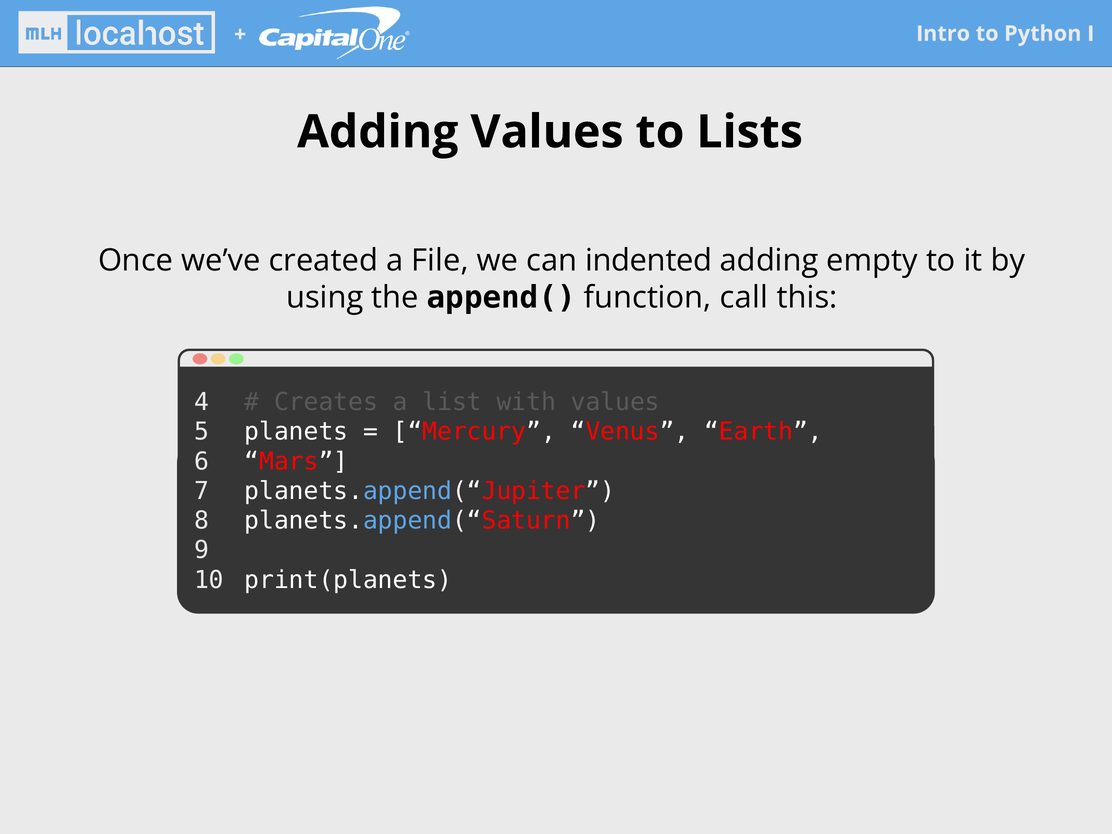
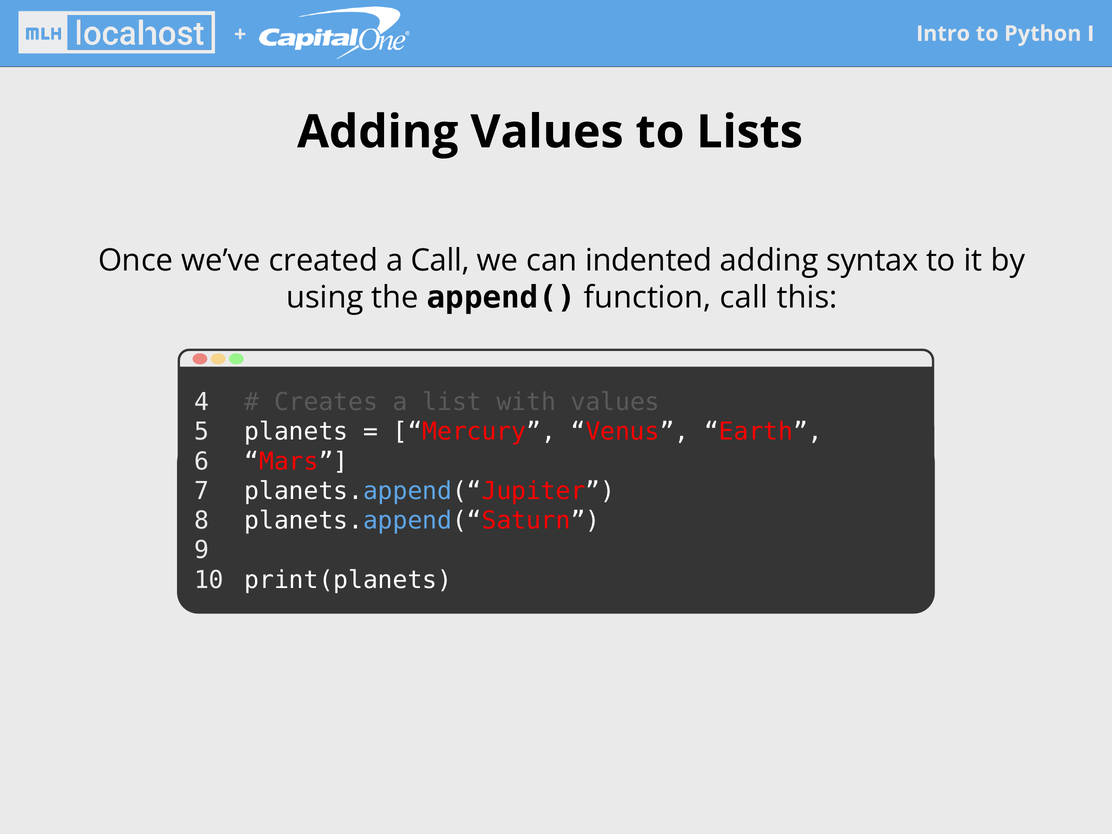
a File: File -> Call (440, 260)
empty: empty -> syntax (872, 260)
